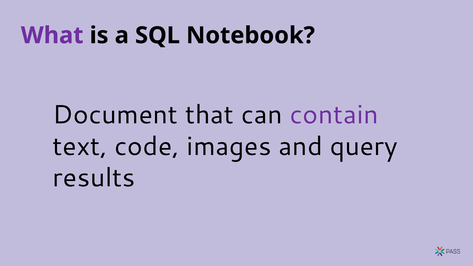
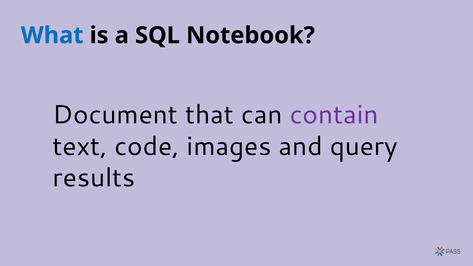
What colour: purple -> blue (52, 35)
